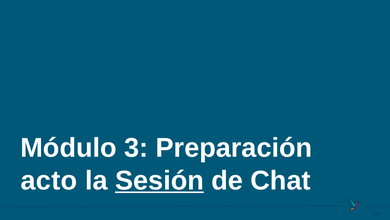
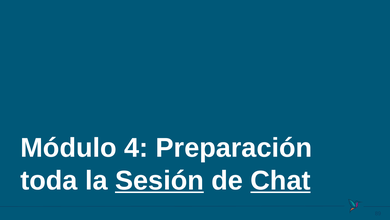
3: 3 -> 4 (136, 148)
acto: acto -> toda (49, 180)
Chat underline: none -> present (280, 180)
